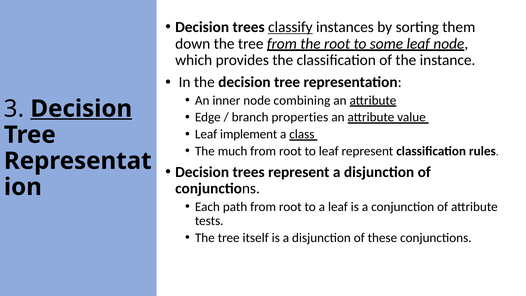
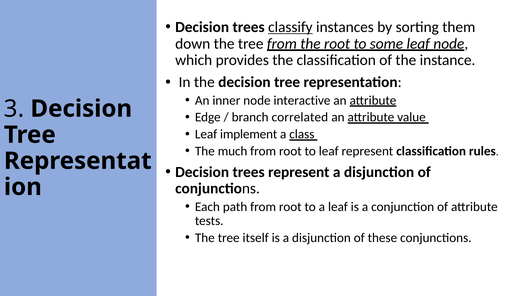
combining: combining -> interactive (302, 100)
Decision underline: present -> none (81, 109)
properties: properties -> correlated (300, 117)
